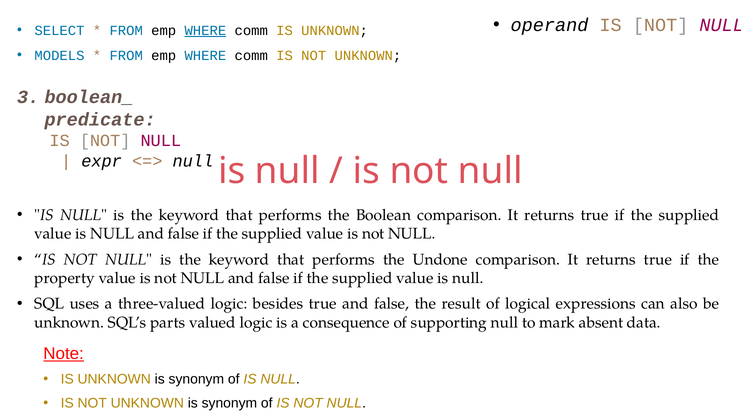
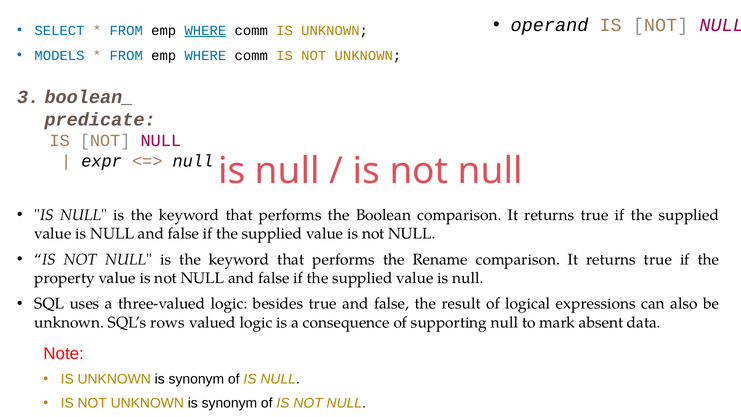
Undone: Undone -> Rename (440, 259)
parts: parts -> rows (168, 322)
Note underline: present -> none (64, 353)
